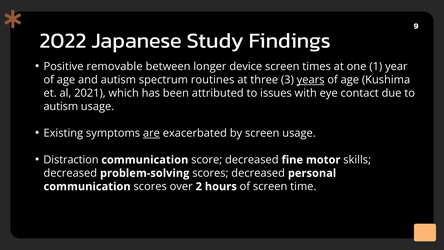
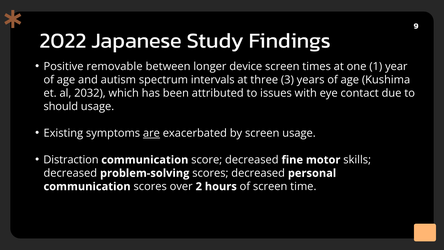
routines: routines -> intervals (213, 80)
years underline: present -> none (311, 80)
2021: 2021 -> 2032 (90, 93)
autism: autism -> should (61, 106)
